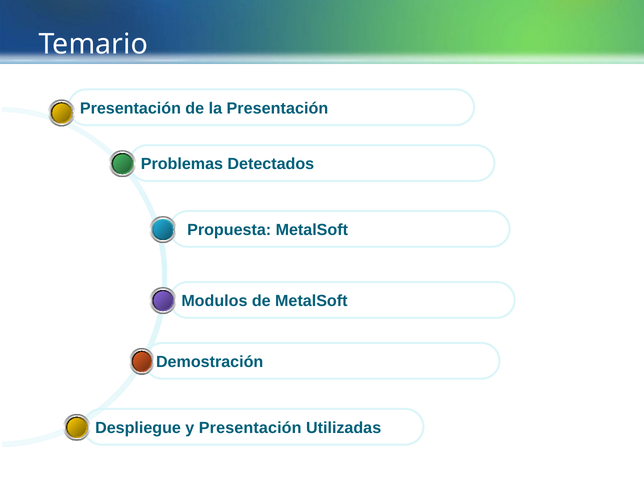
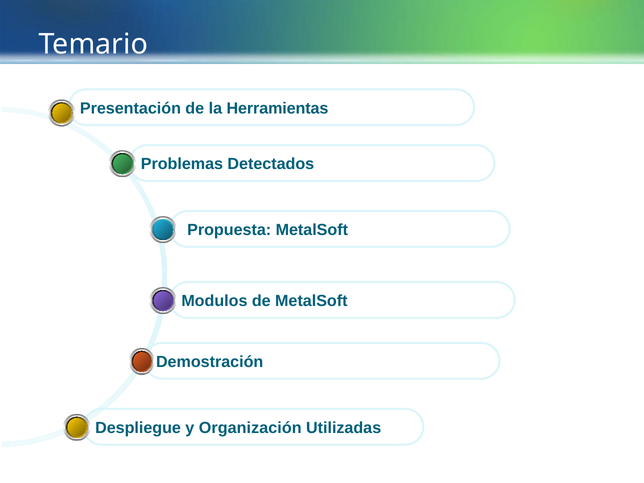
la Presentación: Presentación -> Herramientas (277, 108)
y Presentación: Presentación -> Organización (250, 428)
